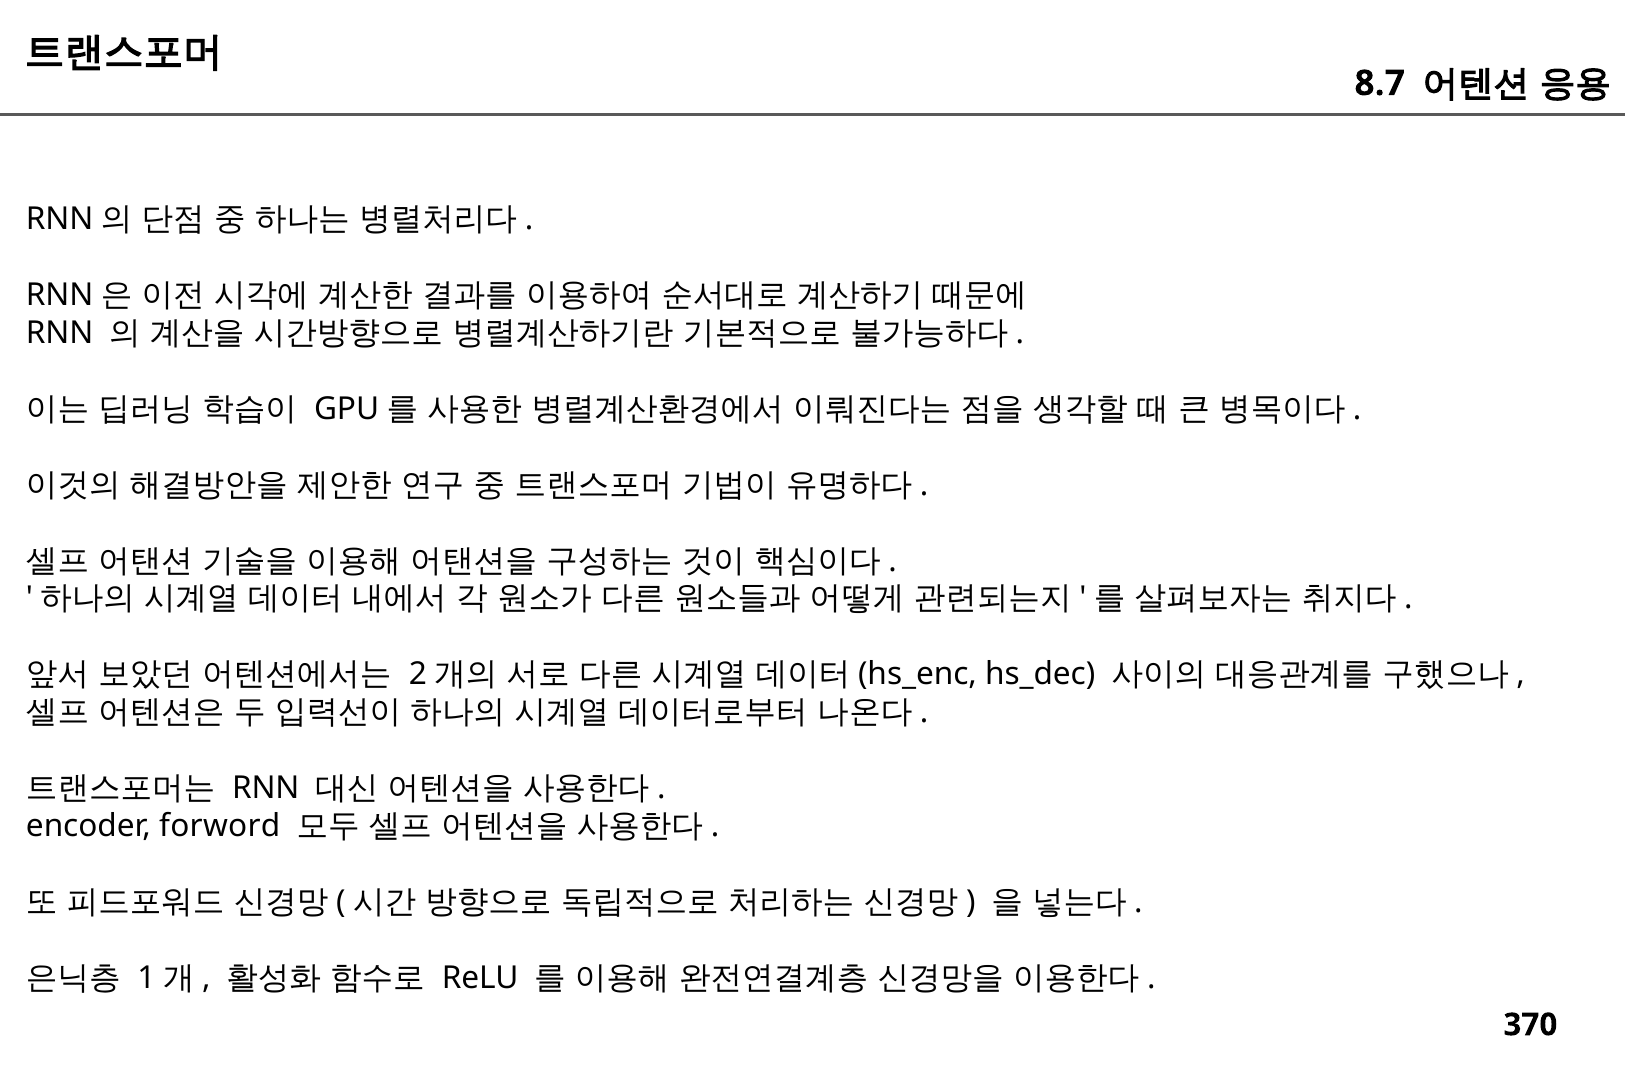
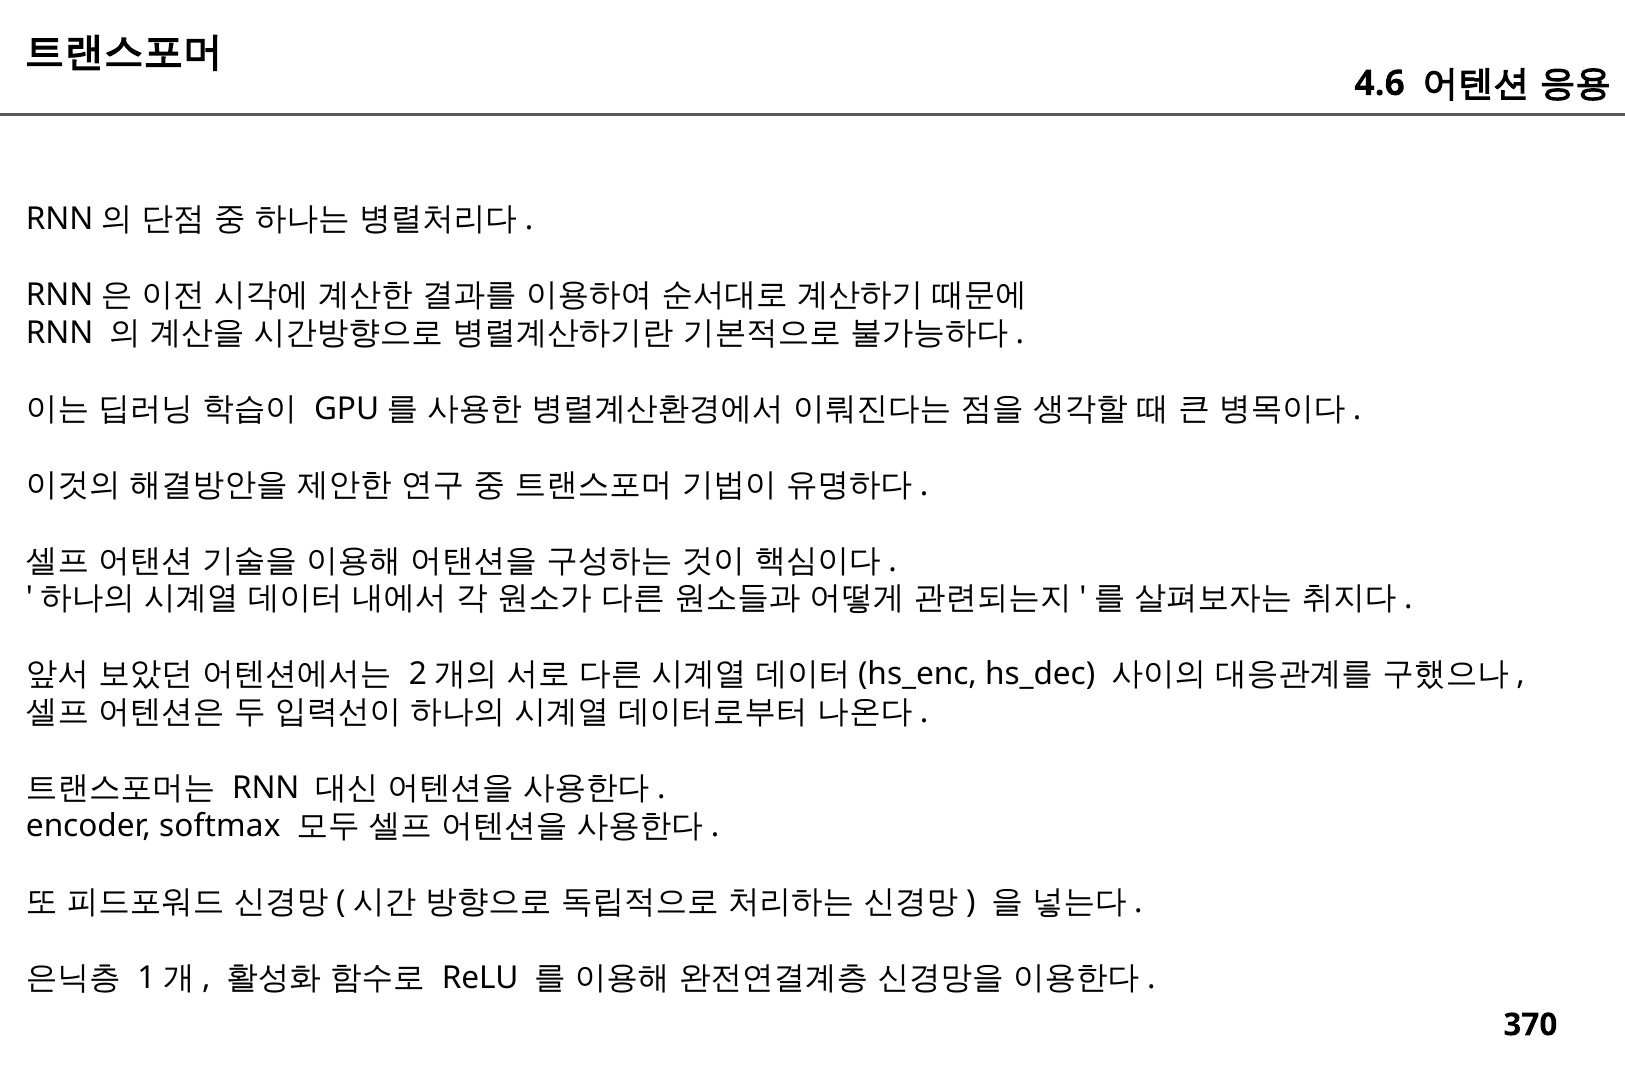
8.7: 8.7 -> 4.6 (1380, 83)
forword: forword -> softmax (220, 826)
